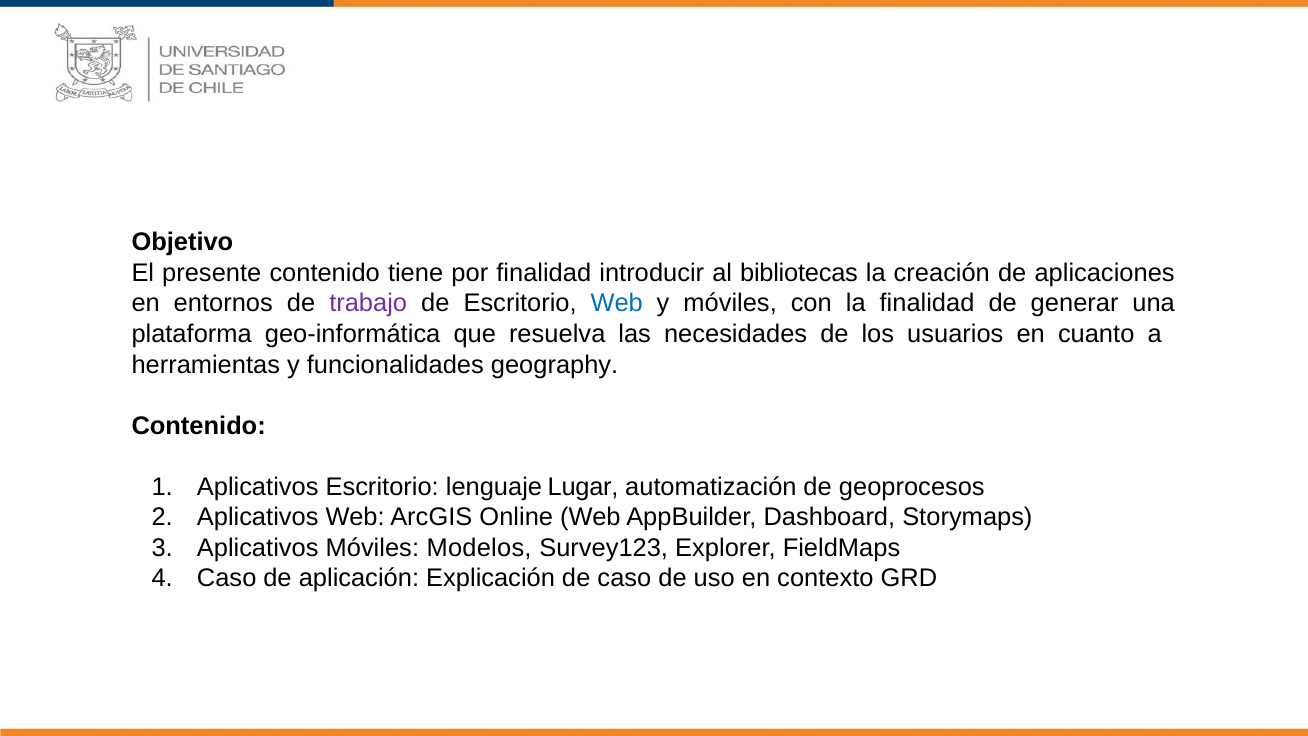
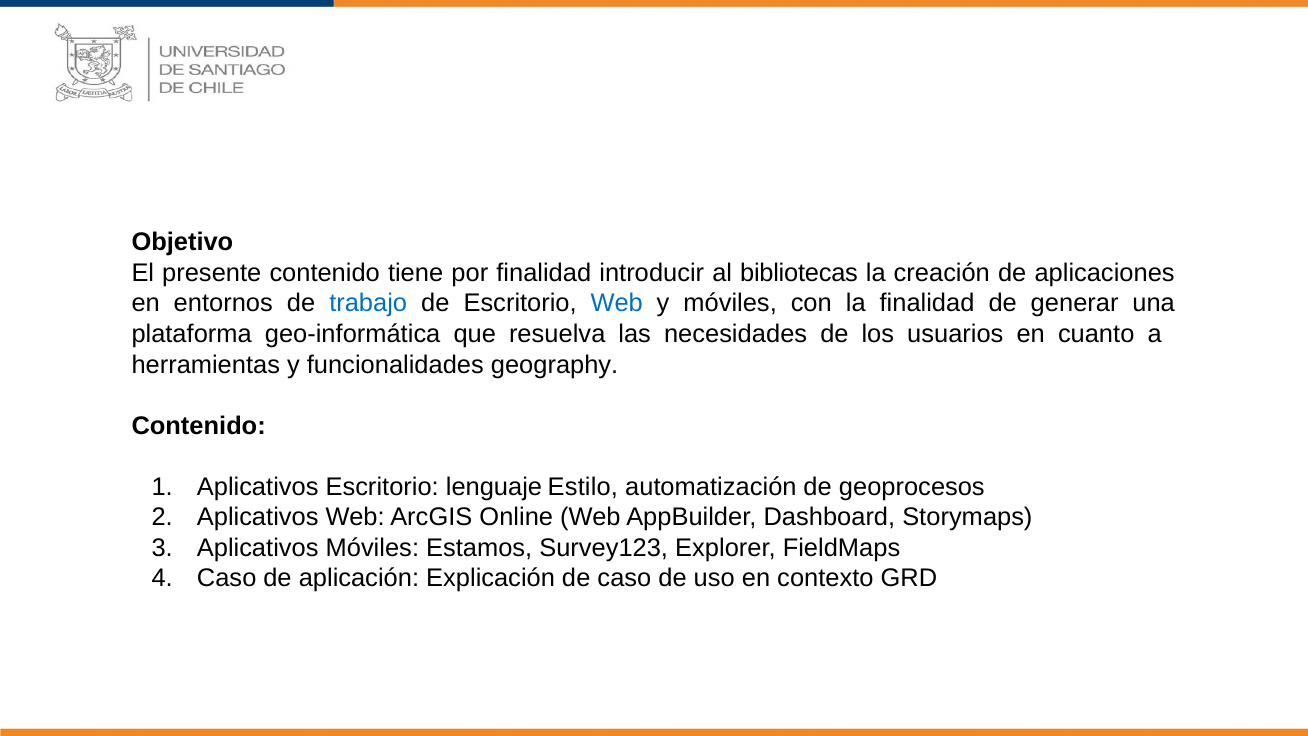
trabajo colour: purple -> blue (368, 303)
Lugar: Lugar -> Estilo (583, 487)
Modelos: Modelos -> Estamos (479, 548)
